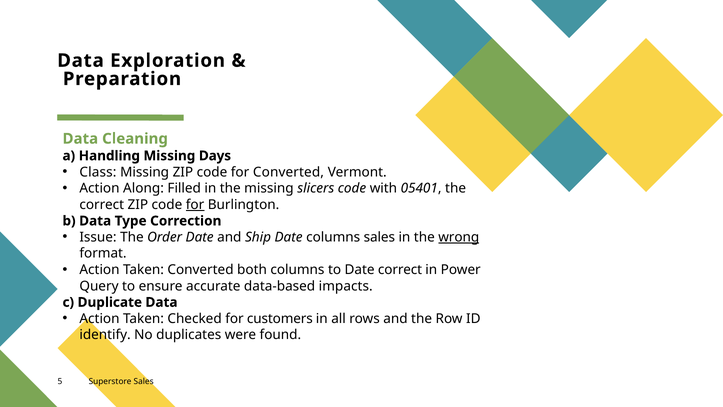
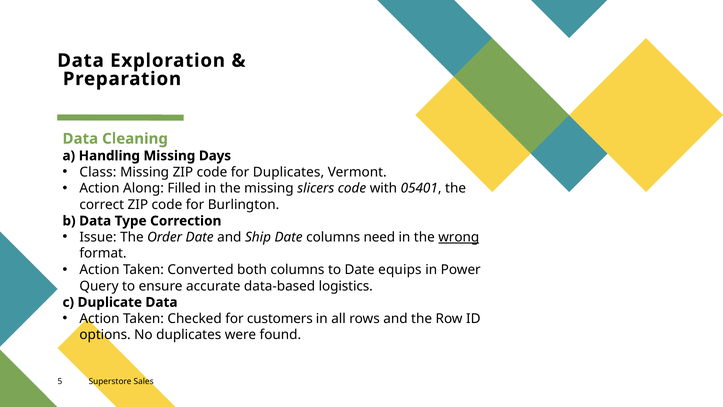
for Converted: Converted -> Duplicates (289, 172)
for underline: present -> none (195, 204)
columns sales: sales -> need (379, 237)
Date correct: correct -> equips (400, 270)
impacts: impacts -> logistics (346, 286)
identify: identify -> options (105, 335)
